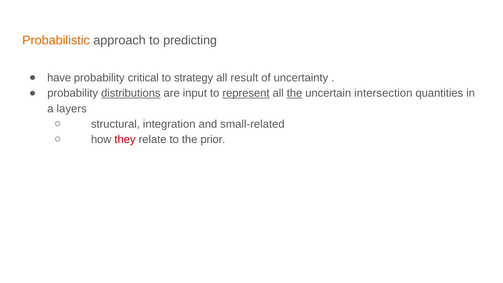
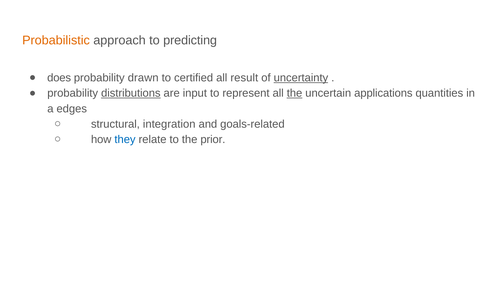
have: have -> does (59, 78)
critical: critical -> drawn (143, 78)
strategy: strategy -> certified (194, 78)
uncertainty underline: none -> present (301, 78)
represent underline: present -> none (246, 93)
intersection: intersection -> applications (383, 93)
layers: layers -> edges (72, 109)
small-related: small-related -> goals-related (252, 124)
they colour: red -> blue (125, 139)
